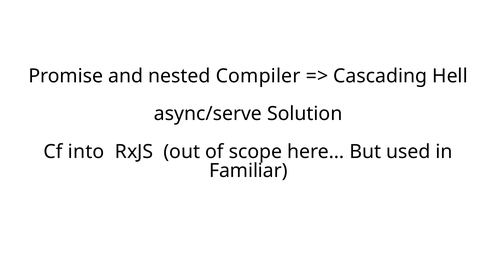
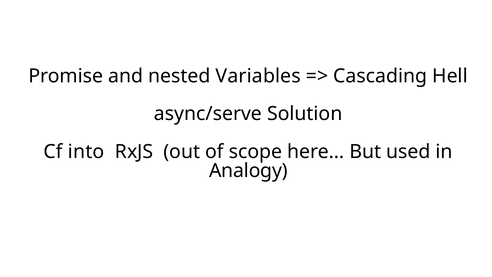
Compiler: Compiler -> Variables (258, 76)
Familiar: Familiar -> Analogy (248, 171)
